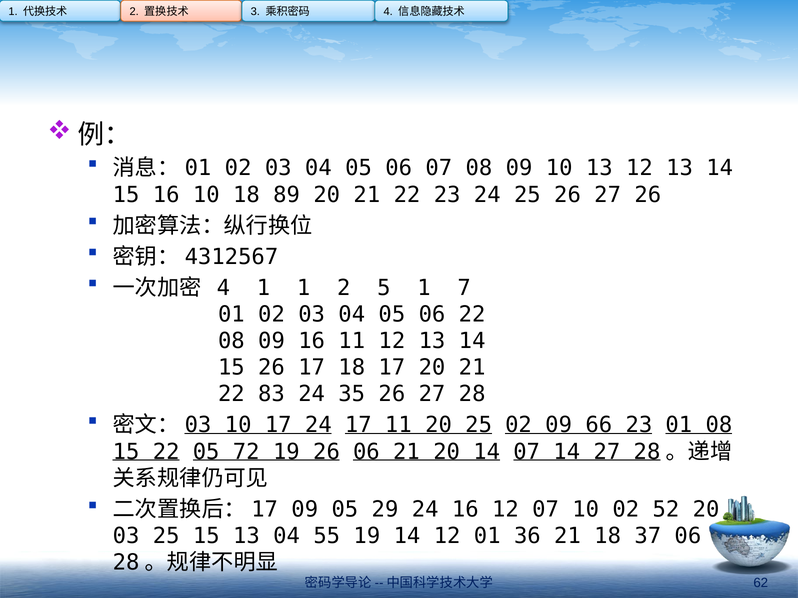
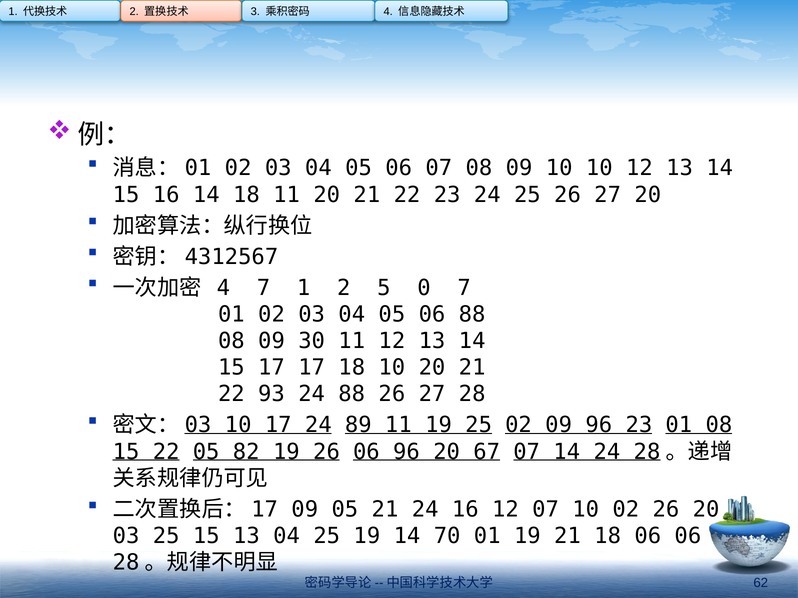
10 13: 13 -> 10 (599, 168)
16 10: 10 -> 14 (206, 195)
18 89: 89 -> 11 (287, 195)
27 26: 26 -> 20 (648, 195)
4 1: 1 -> 7 (263, 288)
5 1: 1 -> 0 (424, 288)
06 22: 22 -> 88 (472, 315)
09 16: 16 -> 30 (312, 341)
15 26: 26 -> 17 (271, 368)
18 17: 17 -> 10 (392, 368)
83: 83 -> 93 (271, 394)
24 35: 35 -> 88 (352, 394)
24 17: 17 -> 89 (358, 425)
11 20: 20 -> 19 (439, 425)
09 66: 66 -> 96 (599, 425)
72: 72 -> 82 (246, 452)
06 21: 21 -> 96 (406, 452)
20 14: 14 -> 67 (487, 452)
14 27: 27 -> 24 (607, 452)
05 29: 29 -> 21 (385, 510)
02 52: 52 -> 26 (666, 510)
04 55: 55 -> 25 (327, 536)
14 12: 12 -> 70 (447, 536)
01 36: 36 -> 19 (527, 536)
18 37: 37 -> 06 (648, 536)
